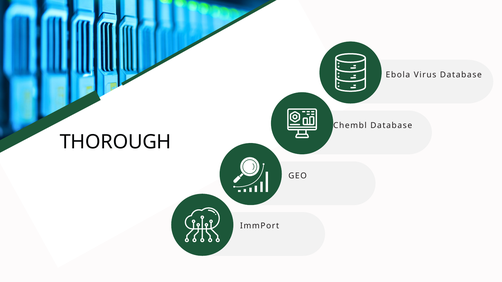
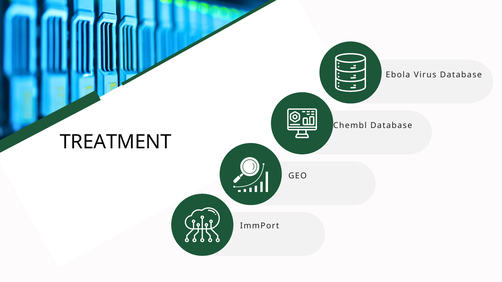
THOROUGH: THOROUGH -> TREATMENT (116, 142)
